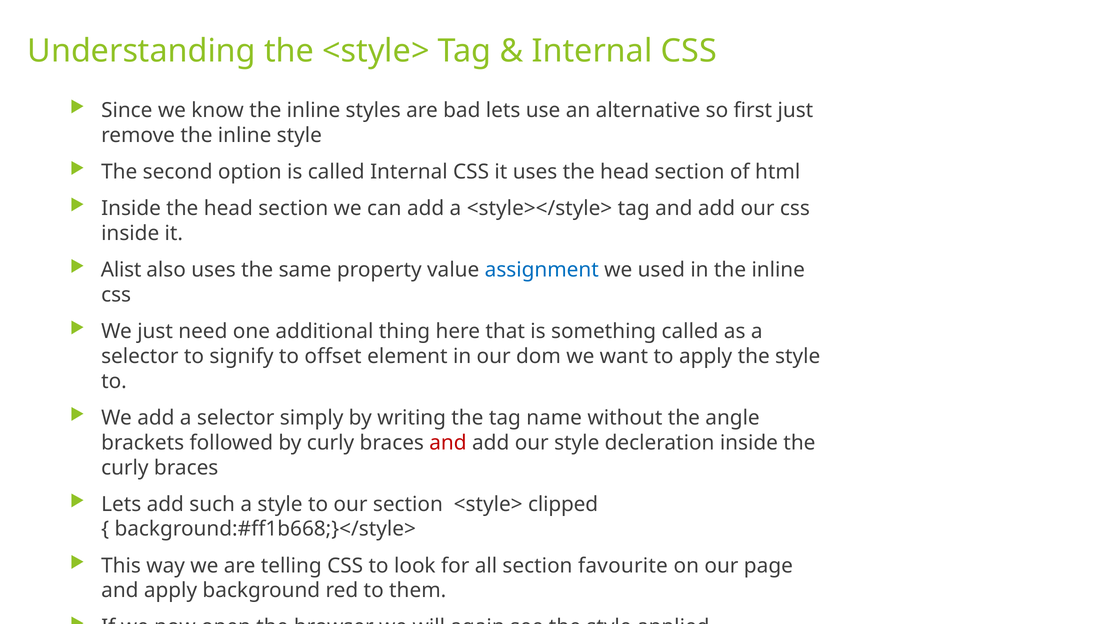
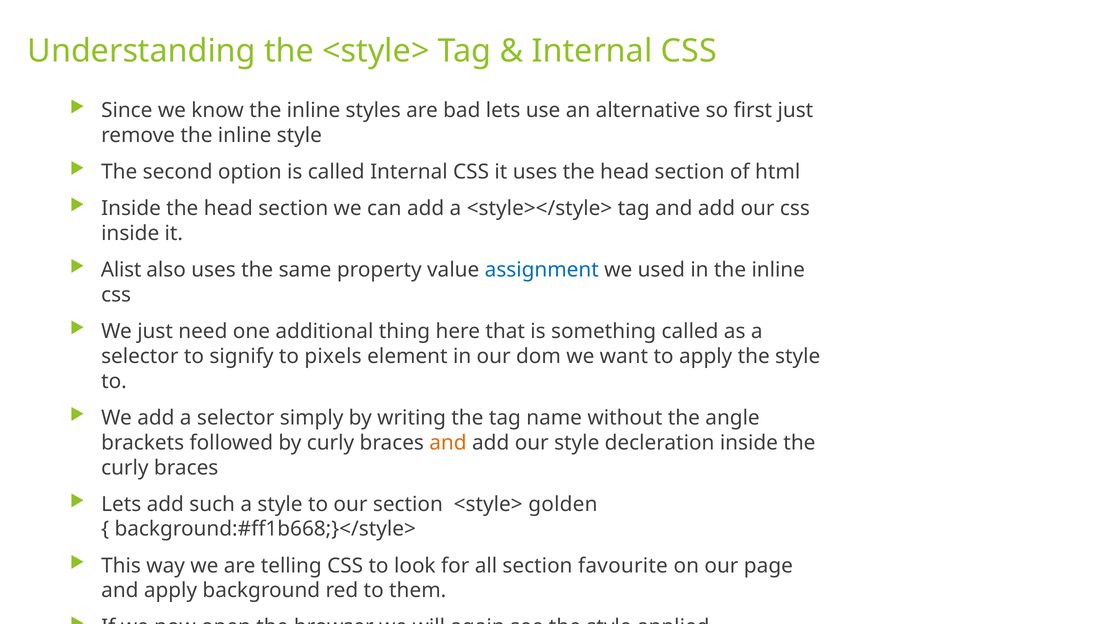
offset: offset -> pixels (333, 356)
and colour: red -> orange (448, 443)
clipped: clipped -> golden (563, 504)
